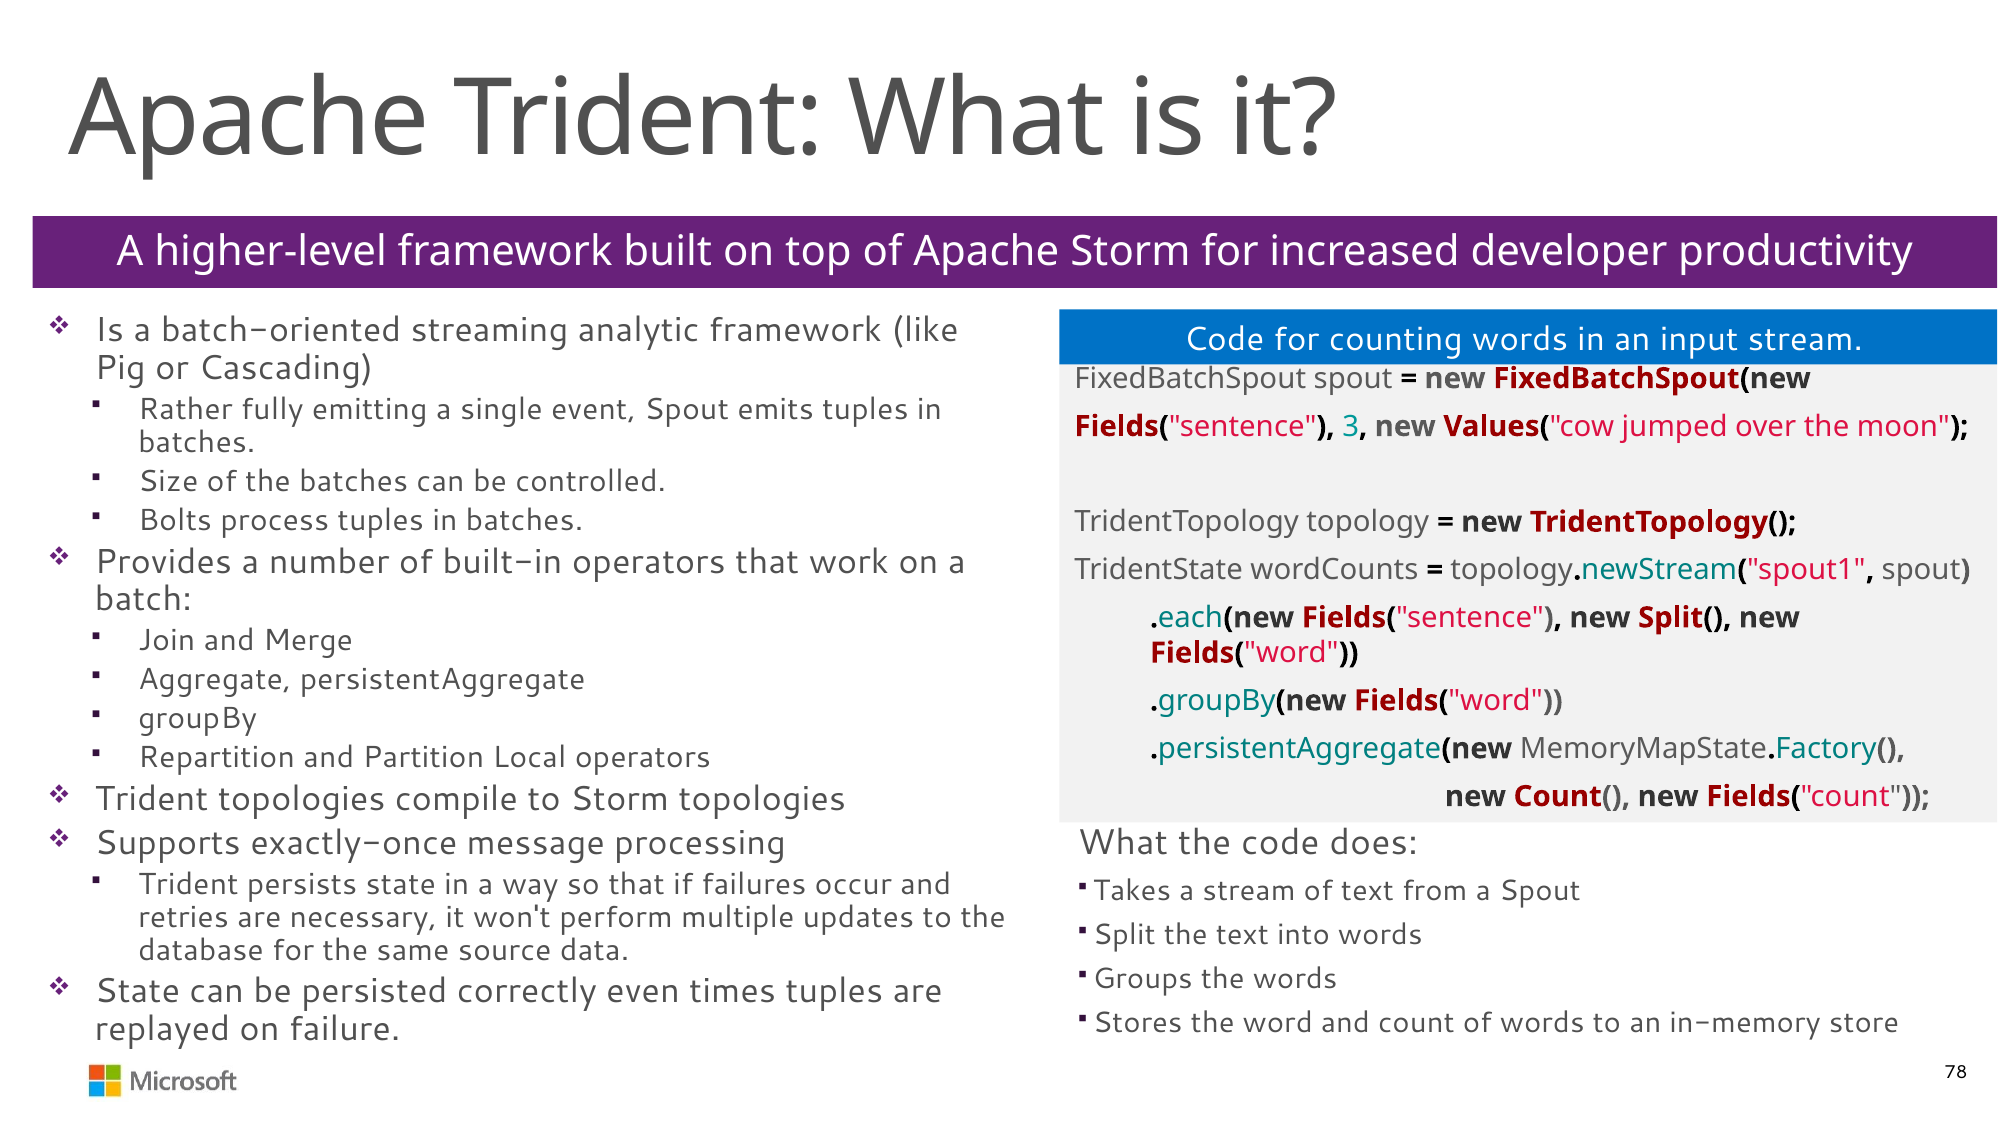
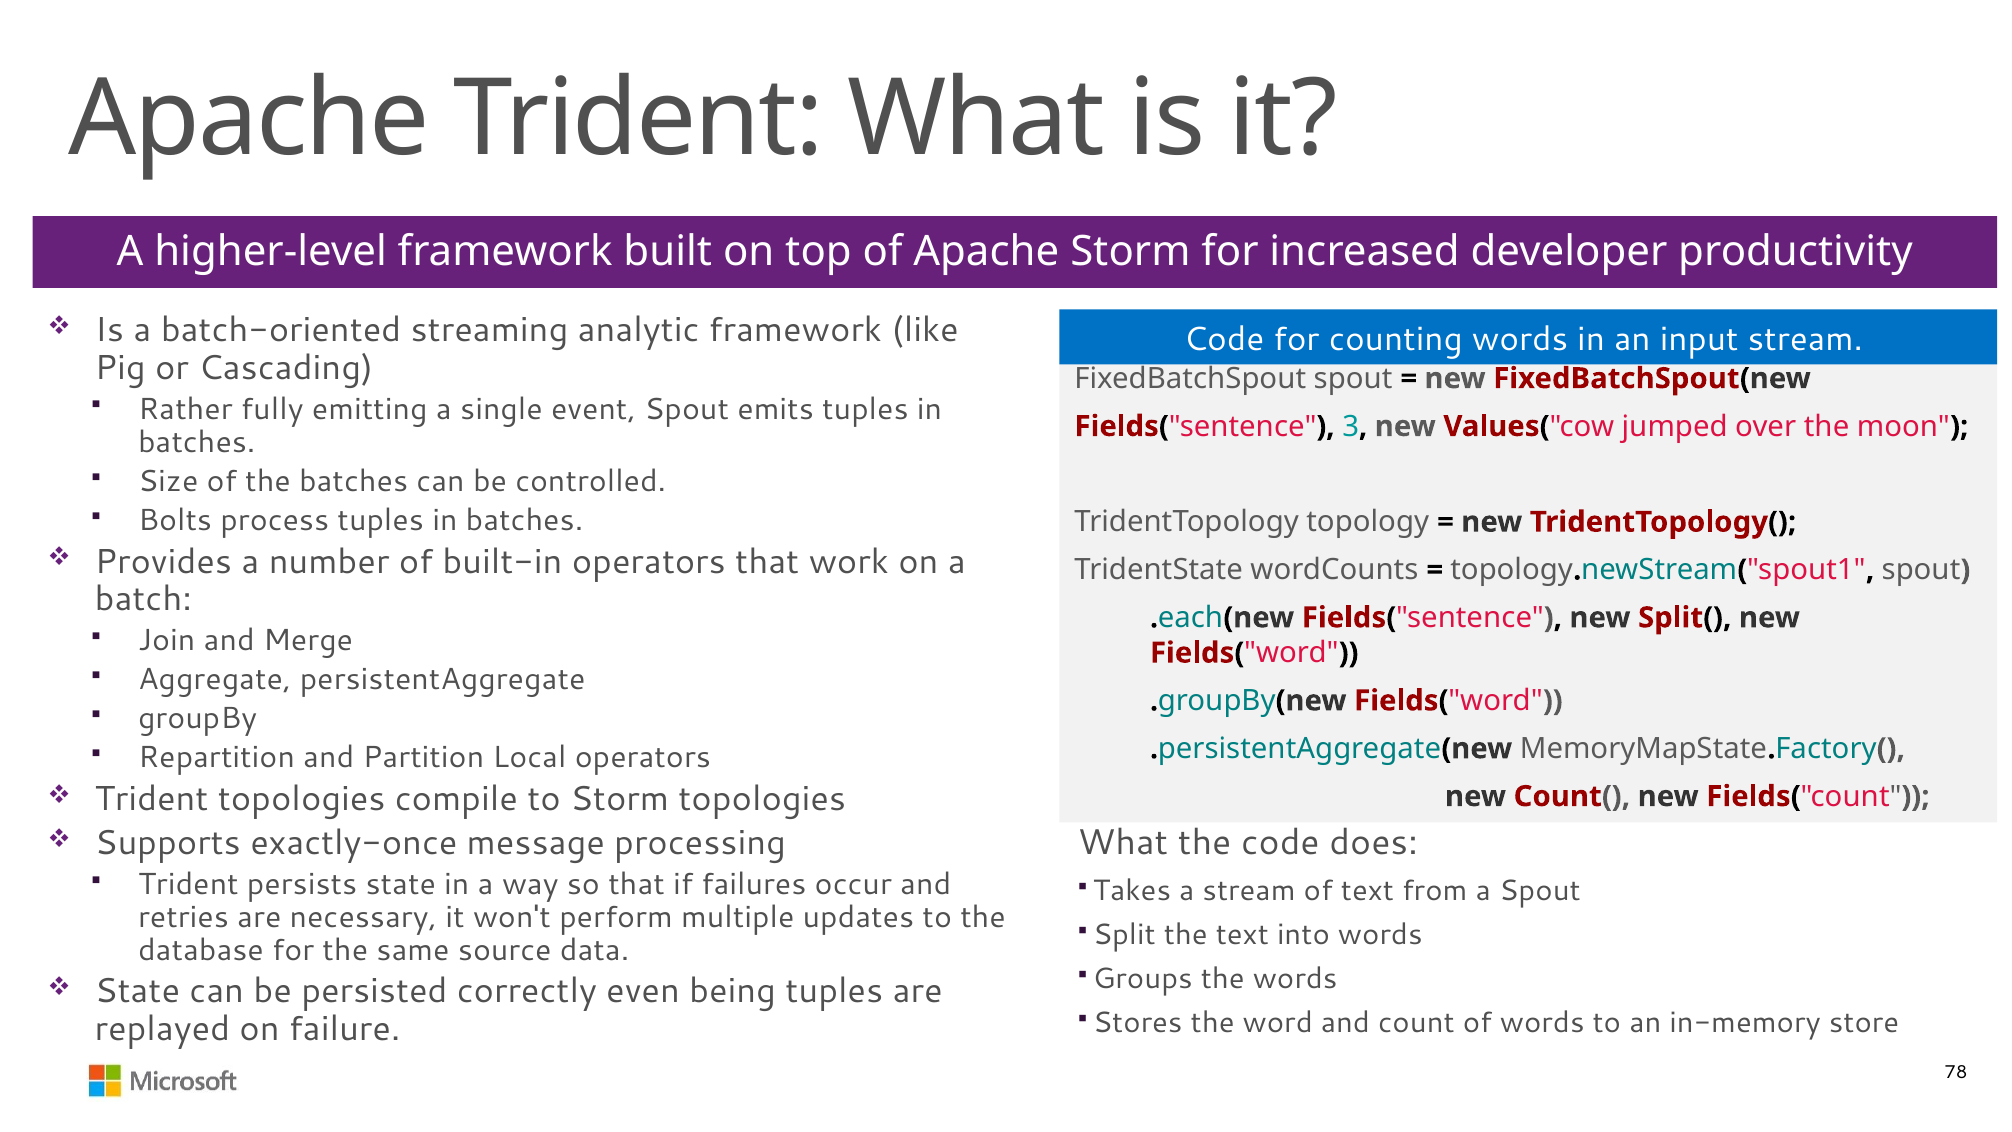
times: times -> being (733, 991)
